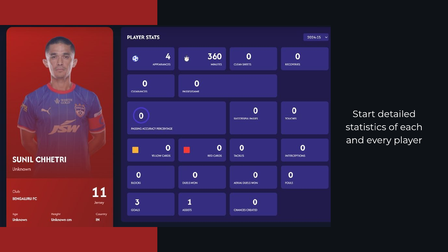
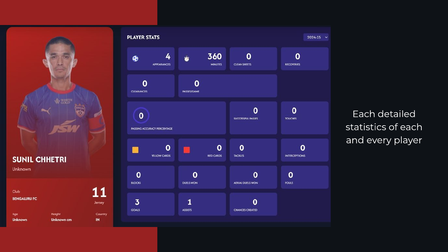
Start: Start -> Each (364, 114)
